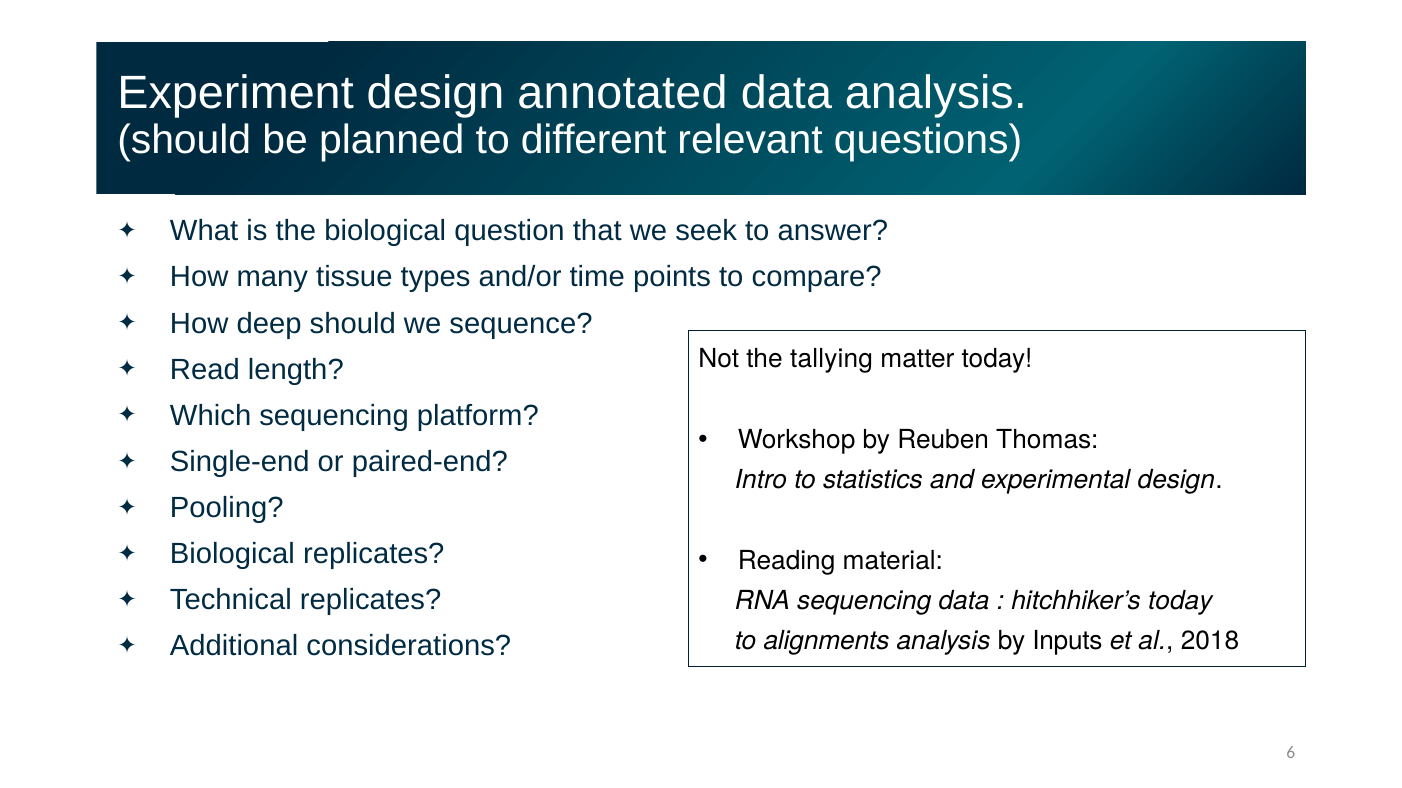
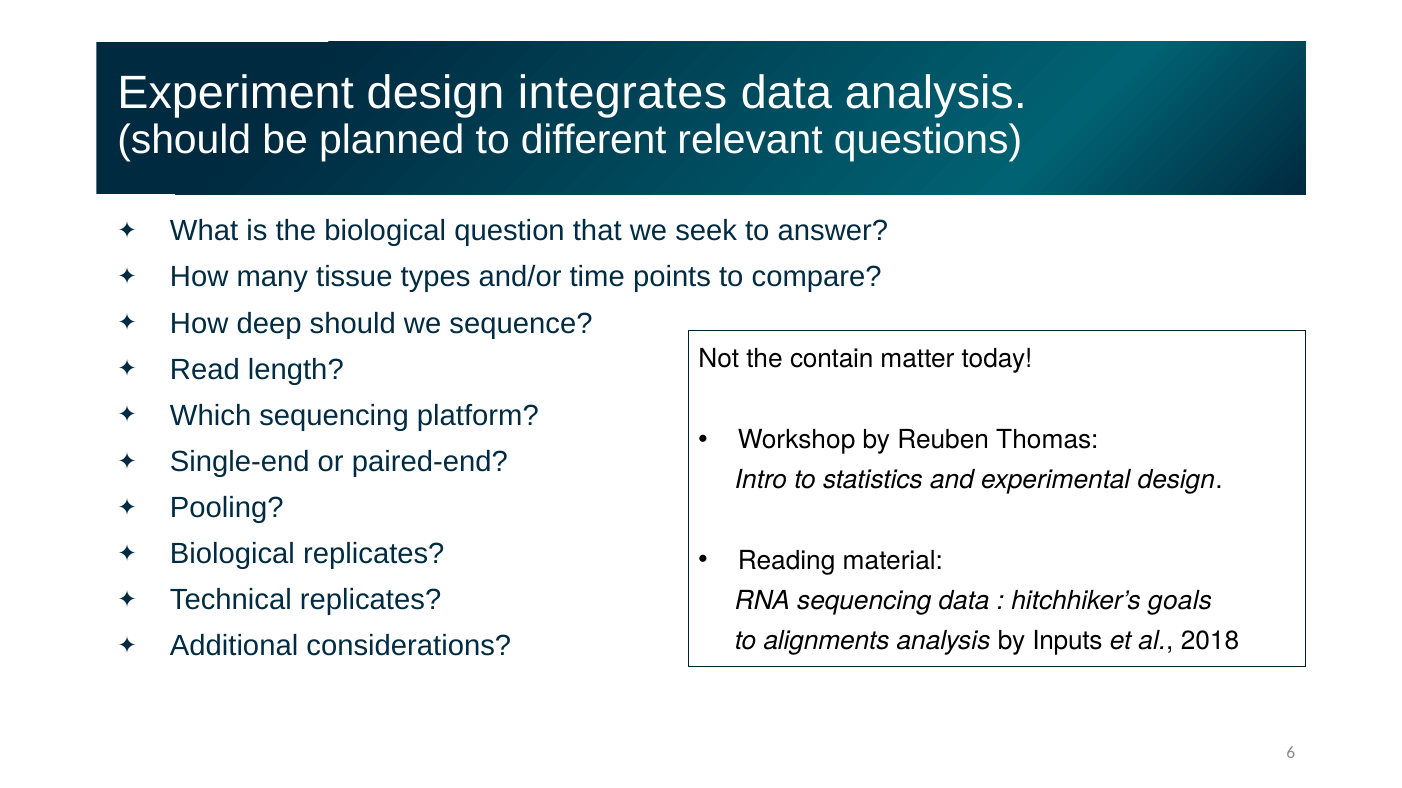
annotated: annotated -> integrates (622, 93)
tallying: tallying -> contain (832, 360)
hitchhiker’s today: today -> goals (1180, 601)
